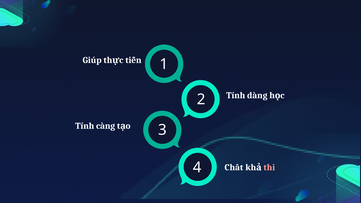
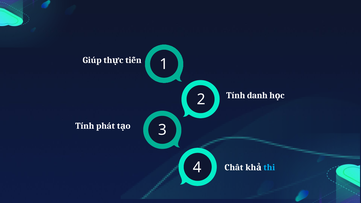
dàng: dàng -> danh (257, 96)
càng: càng -> phát (106, 126)
thi colour: pink -> light blue (269, 167)
